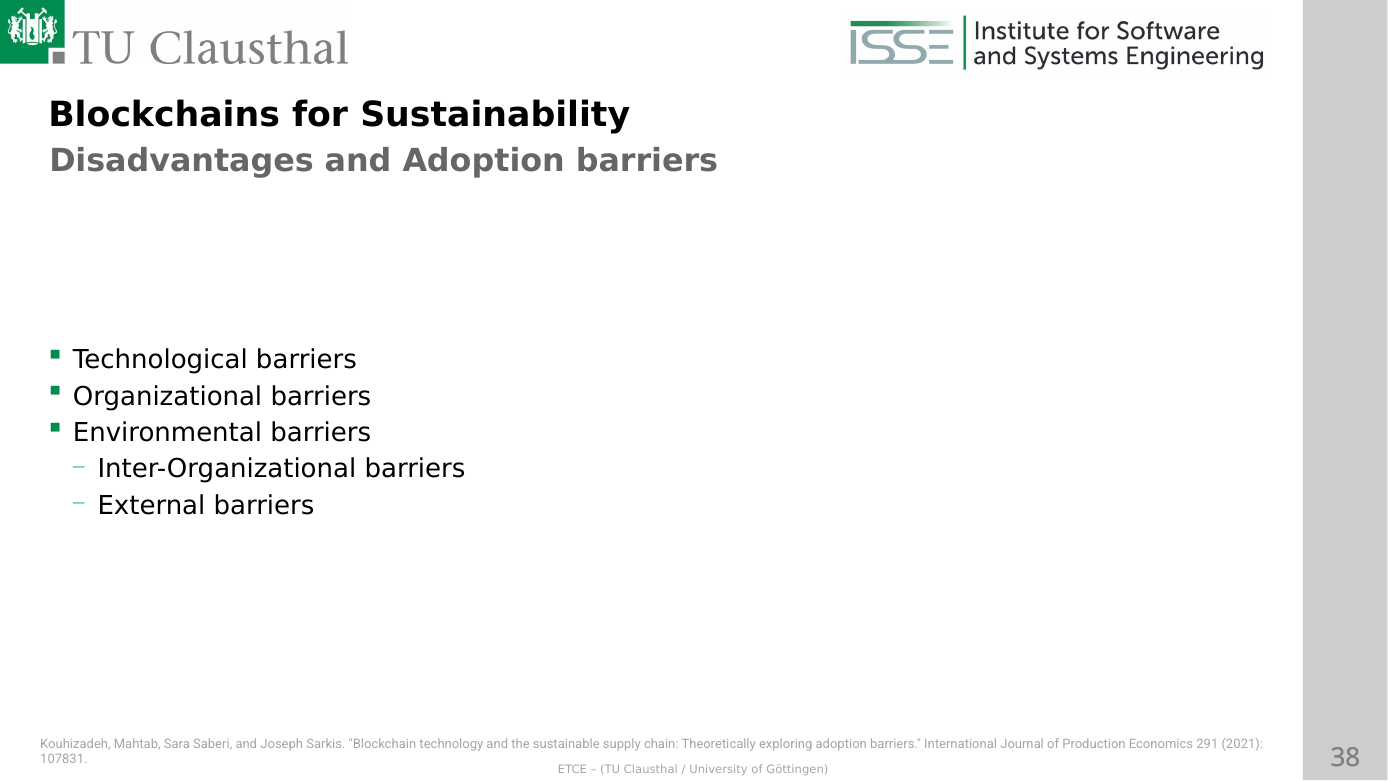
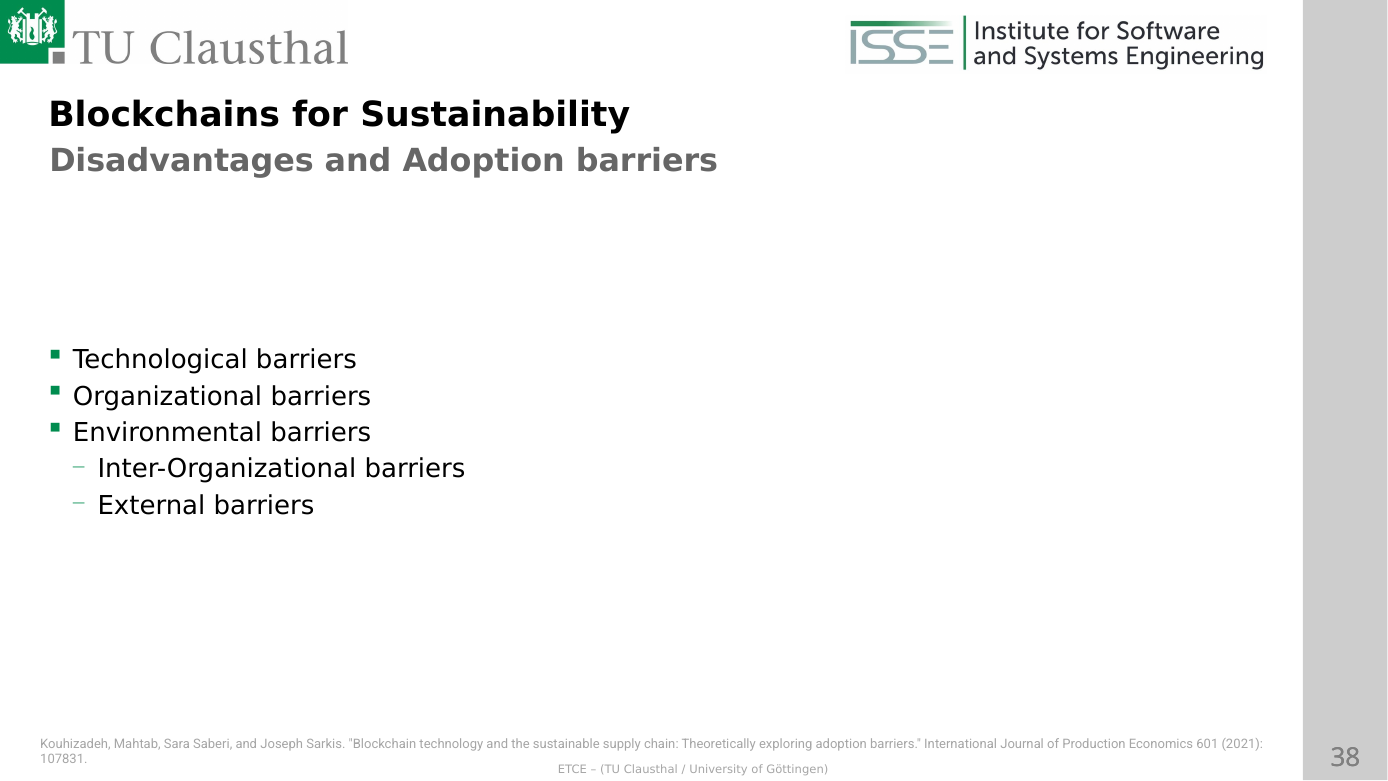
291: 291 -> 601 (1207, 744)
